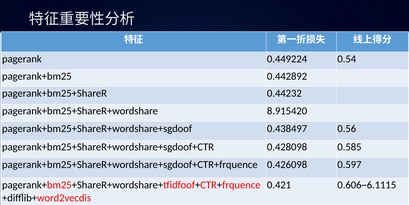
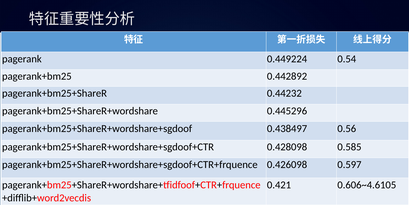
8.915420: 8.915420 -> 0.445296 (287, 111)
0.606~6.1115: 0.606~6.1115 -> 0.606~4.6105 (367, 184)
